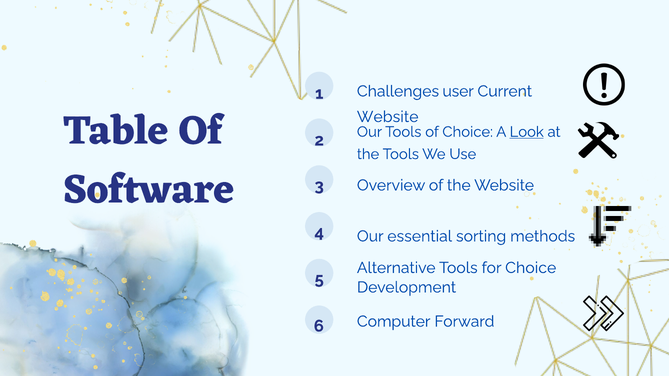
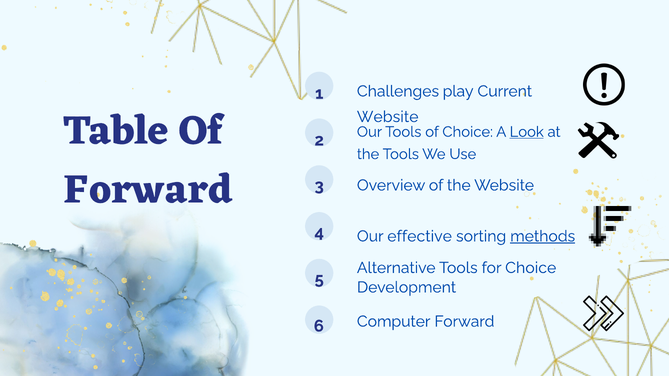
user: user -> play (458, 91)
Software: Software -> Forward (148, 189)
essential: essential -> effective (420, 236)
methods underline: none -> present (543, 236)
